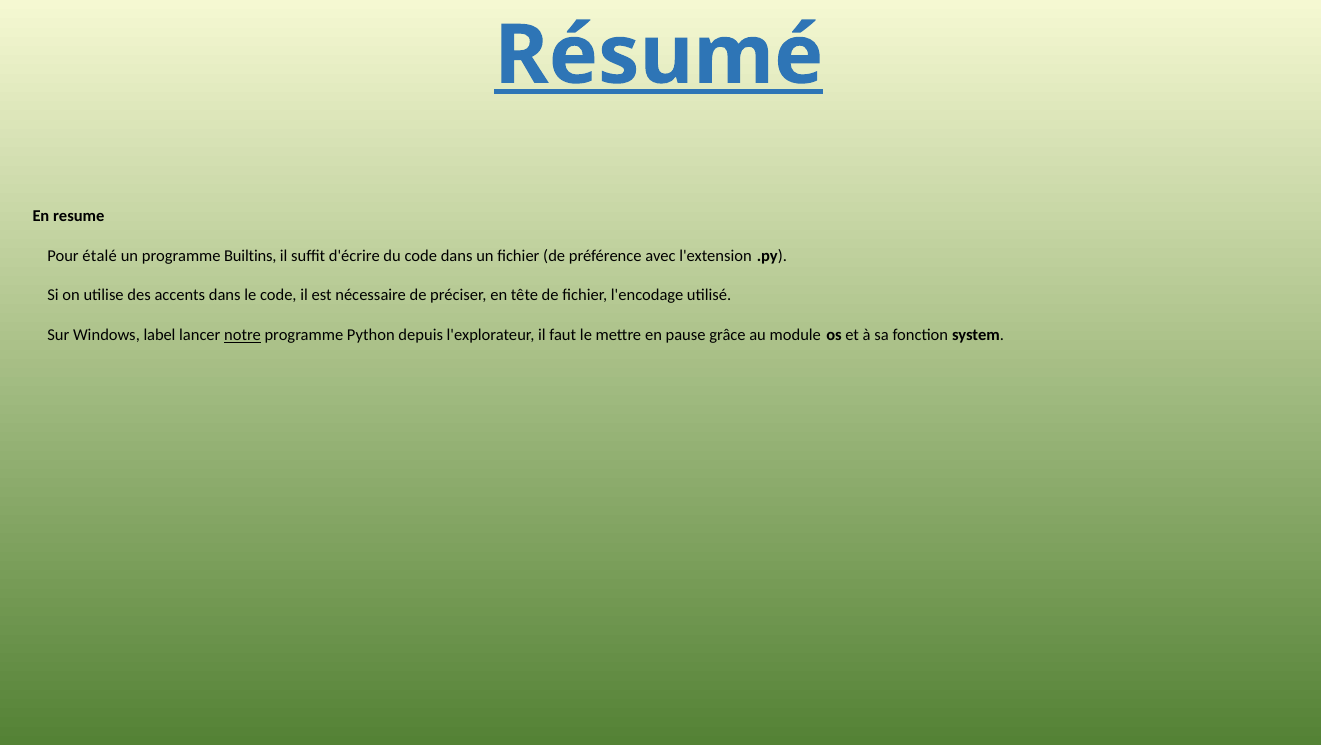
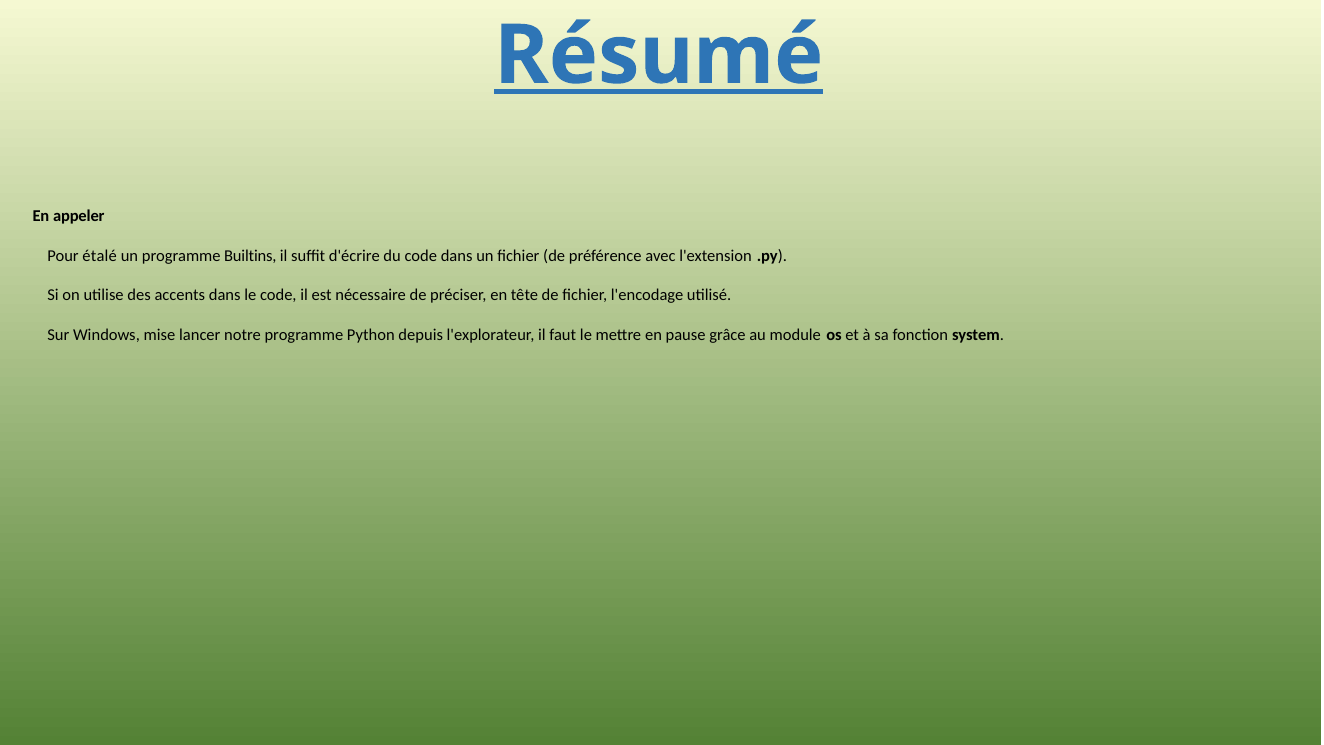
resume: resume -> appeler (79, 216)
label: label -> mise (159, 335)
notre underline: present -> none (243, 335)
